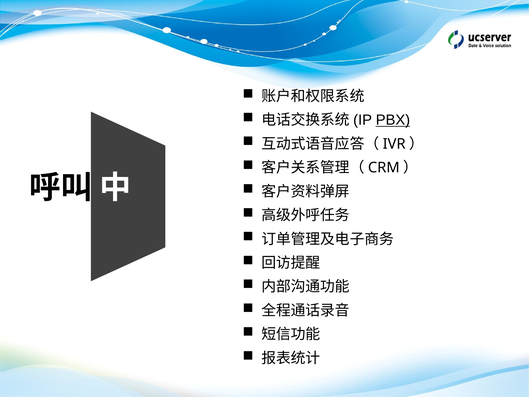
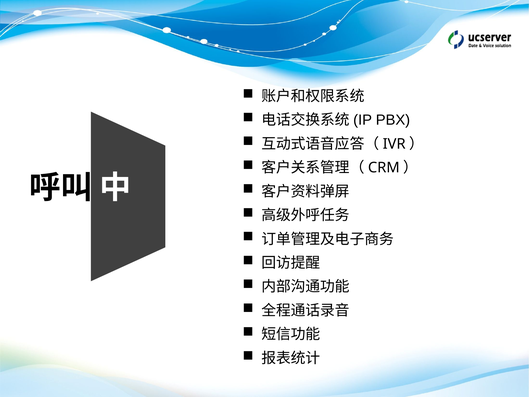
PBX underline: present -> none (393, 120)
